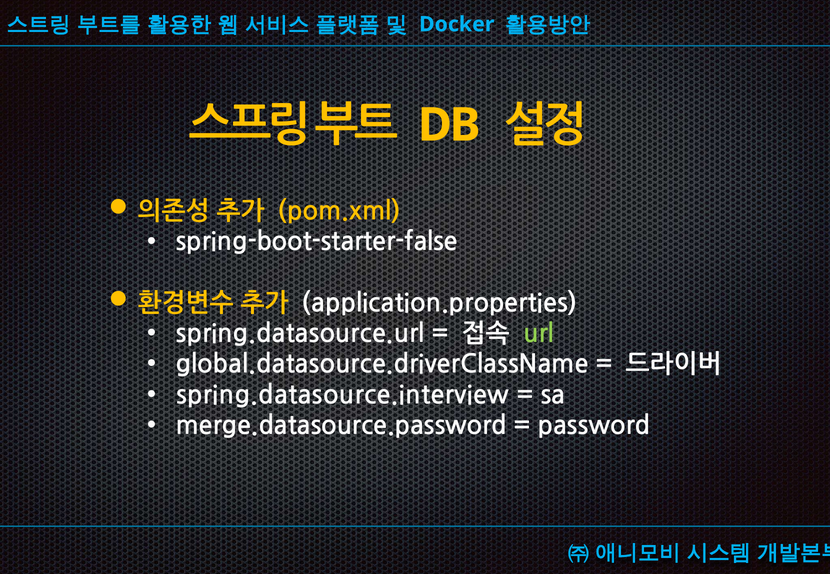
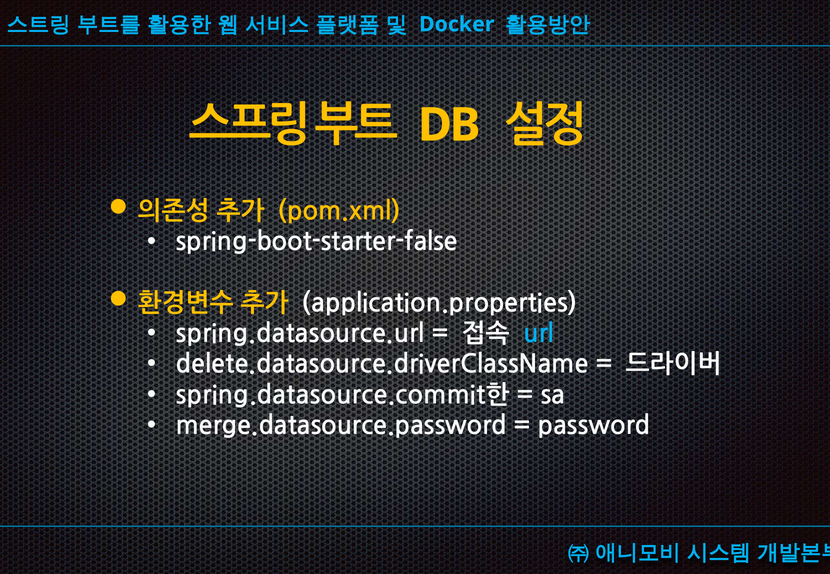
url colour: light green -> light blue (539, 334)
global.datasource.driverClassName: global.datasource.driverClassName -> delete.datasource.driverClassName (382, 365)
spring.datasource.interview: spring.datasource.interview -> spring.datasource.commit한 (343, 396)
